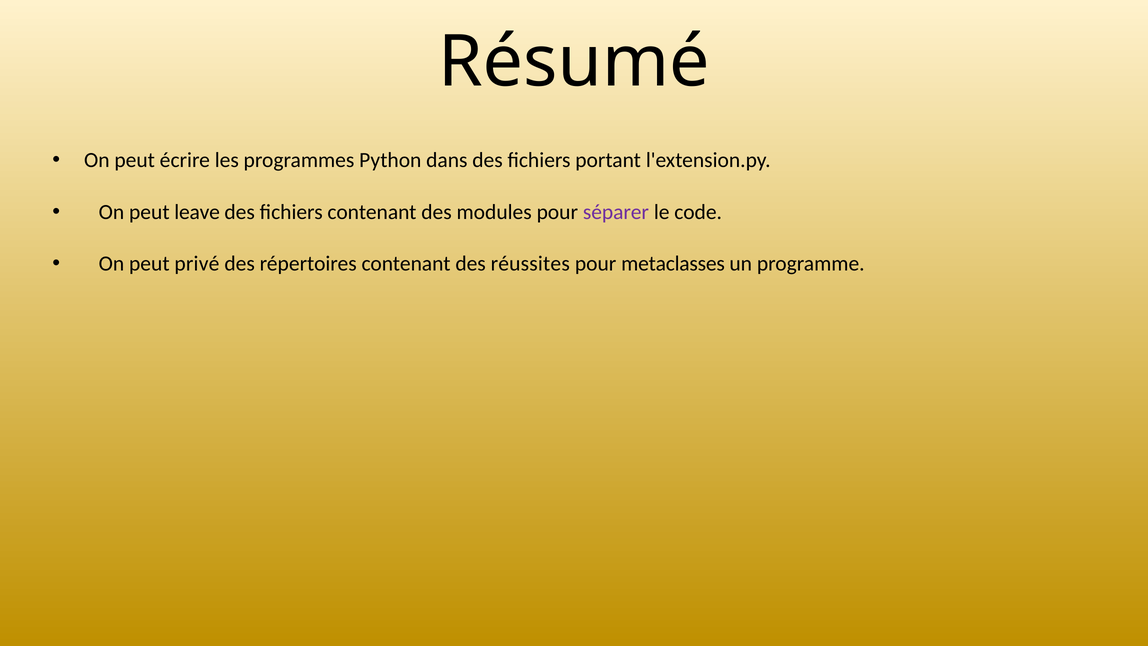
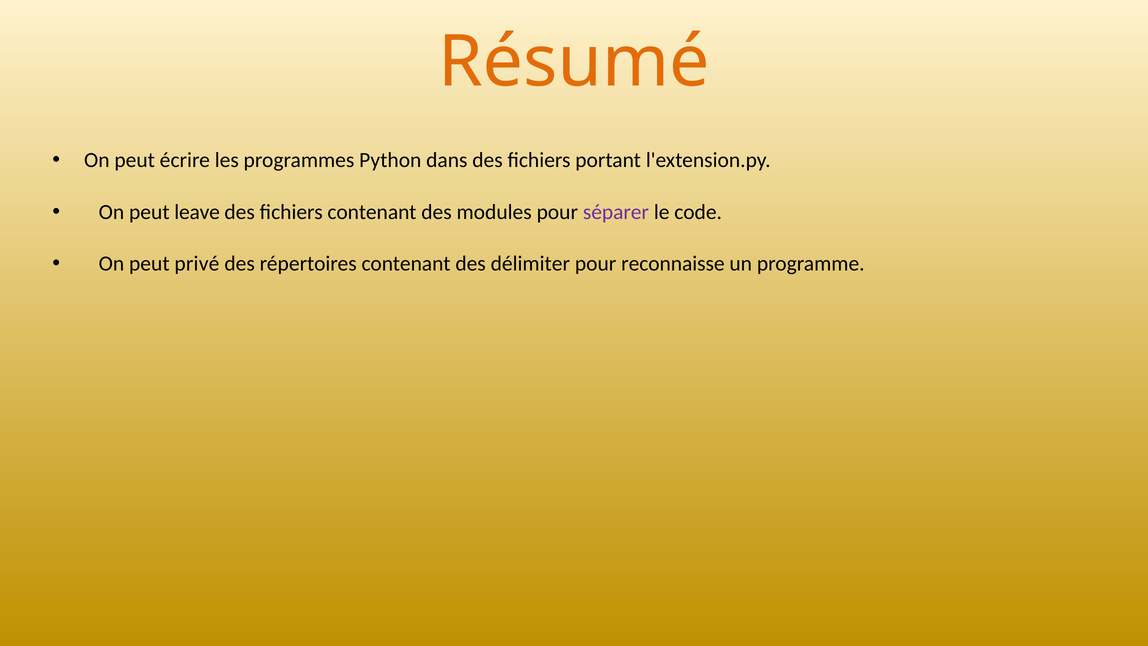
Résumé colour: black -> orange (574, 62)
réussites: réussites -> délimiter (530, 264)
metaclasses: metaclasses -> reconnaisse (673, 264)
